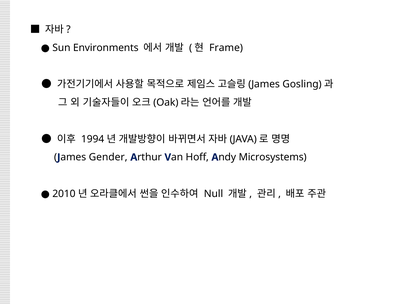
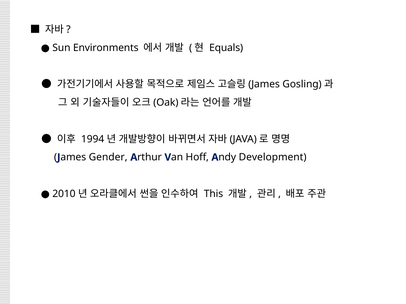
Frame: Frame -> Equals (226, 48)
Microsystems: Microsystems -> Development (273, 158)
Null: Null -> This (214, 194)
